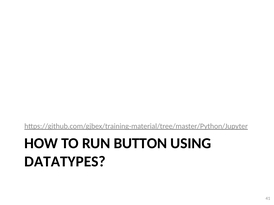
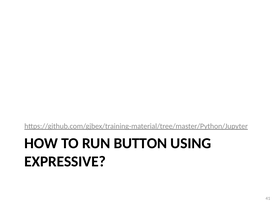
DATATYPES: DATATYPES -> EXPRESSIVE (65, 162)
